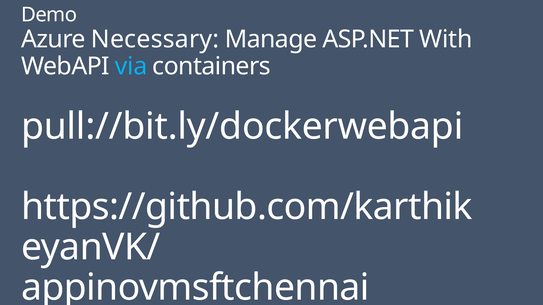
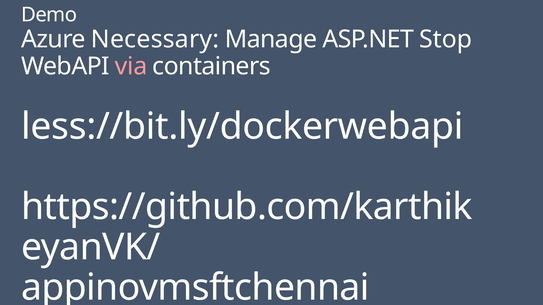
With: With -> Stop (446, 39)
via colour: light blue -> pink (131, 66)
pull://bit.ly/dockerwebapi: pull://bit.ly/dockerwebapi -> less://bit.ly/dockerwebapi (242, 127)
